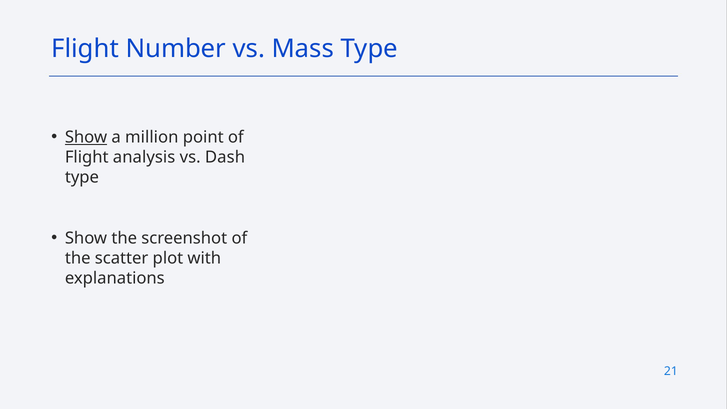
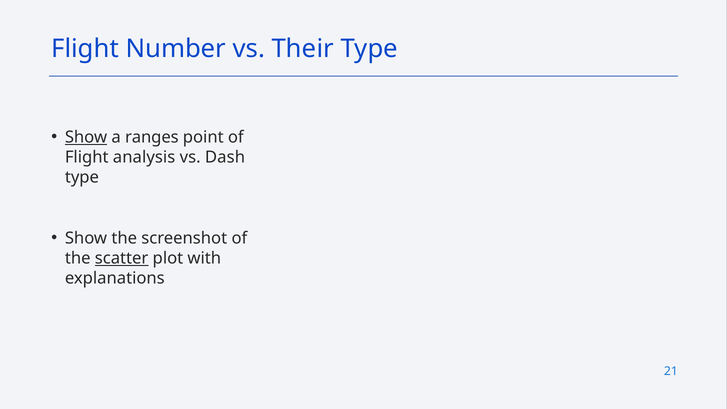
Mass: Mass -> Their (303, 49)
million: million -> ranges (152, 137)
scatter underline: none -> present (122, 258)
